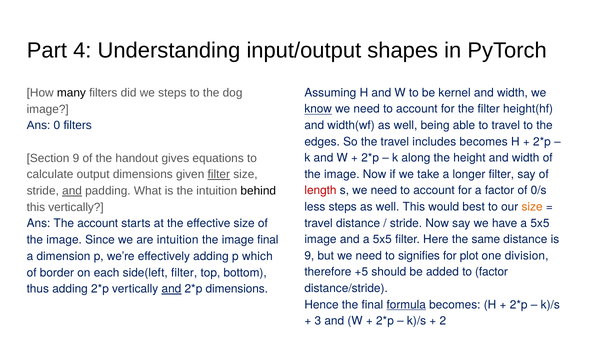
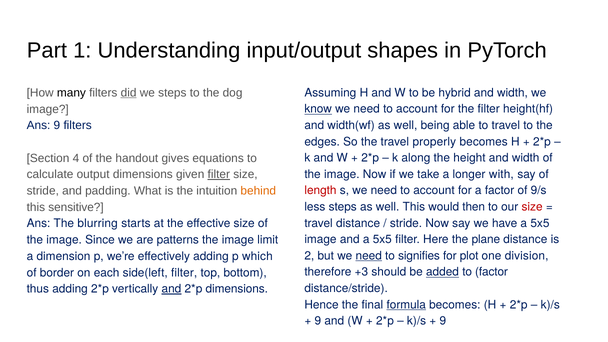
4: 4 -> 1 (82, 50)
did underline: none -> present (129, 93)
kernel: kernel -> hybrid (455, 93)
Ans 0: 0 -> 9 (57, 125)
includes: includes -> properly (434, 142)
Section 9: 9 -> 4 (76, 158)
longer filter: filter -> with (501, 174)
and underline: present -> none (72, 191)
behind colour: black -> orange (258, 191)
0/s: 0/s -> 9/s (539, 191)
this vertically: vertically -> sensitive (76, 207)
best: best -> then (474, 207)
size colour: orange -> red (532, 207)
The account: account -> blurring (98, 224)
same: same -> plane (486, 239)
are intuition: intuition -> patterns (178, 240)
image final: final -> limit (268, 240)
9: 9 -> 2 (309, 256)
need underline: none -> present (369, 256)
+5: +5 -> +3 (361, 272)
added underline: none -> present (442, 272)
3: 3 -> 9 (318, 321)
2: 2 -> 9 (443, 321)
